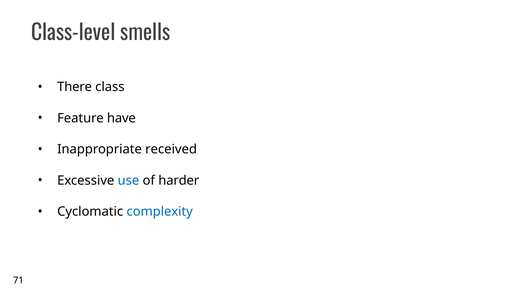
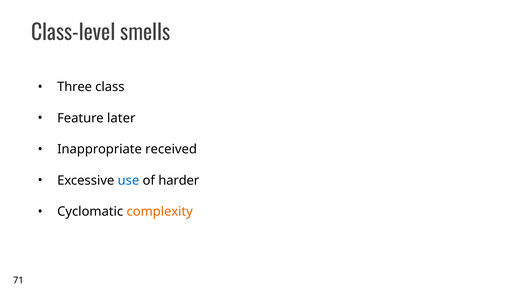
There: There -> Three (75, 87)
have: have -> later (121, 118)
complexity colour: blue -> orange (160, 212)
